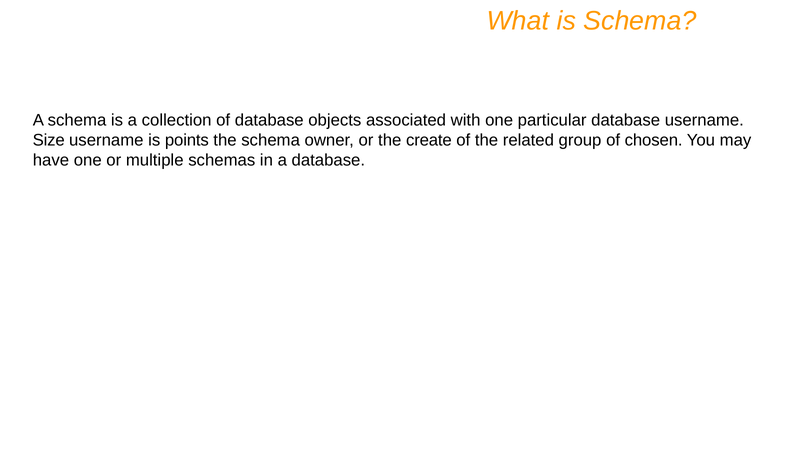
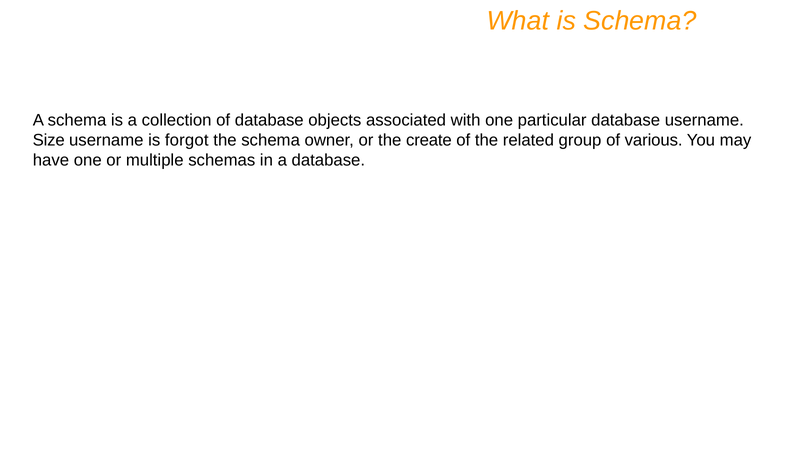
points: points -> forgot (187, 140)
chosen: chosen -> various (654, 140)
